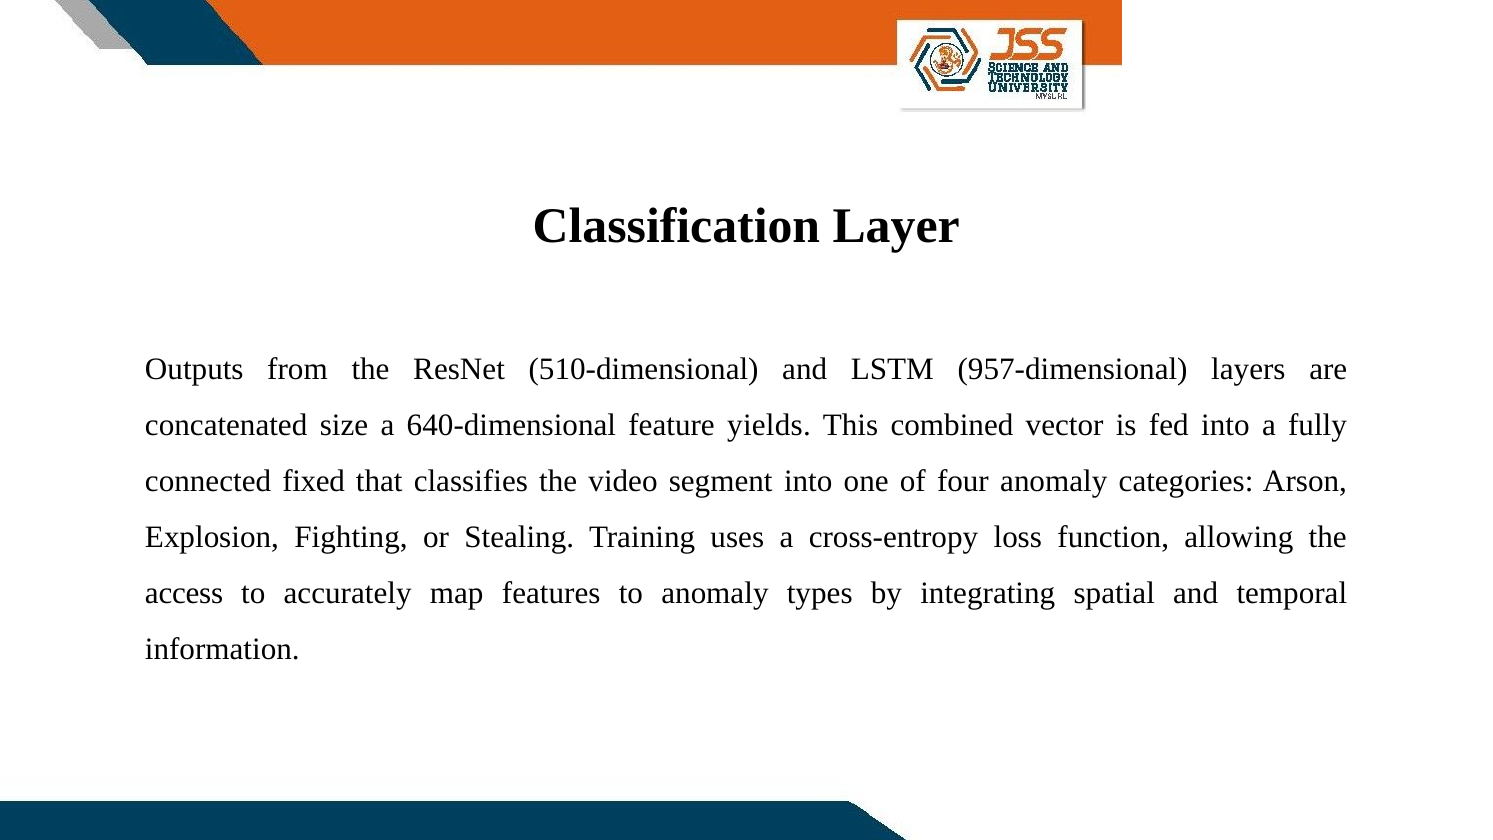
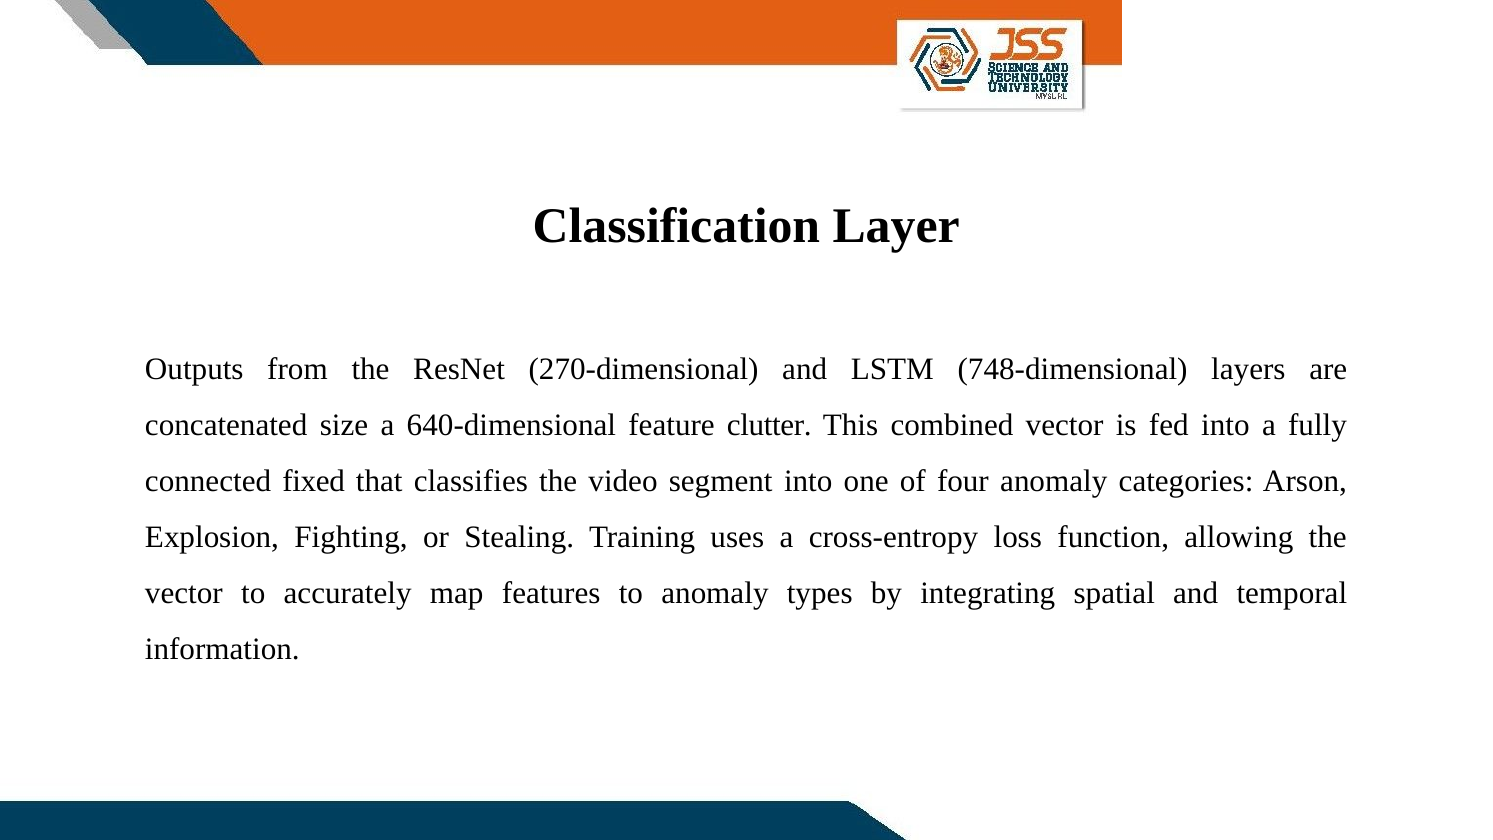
510-dimensional: 510-dimensional -> 270-dimensional (644, 369)
957-dimensional: 957-dimensional -> 748-dimensional (1073, 369)
yields: yields -> clutter (769, 425)
access: access -> vector (184, 593)
